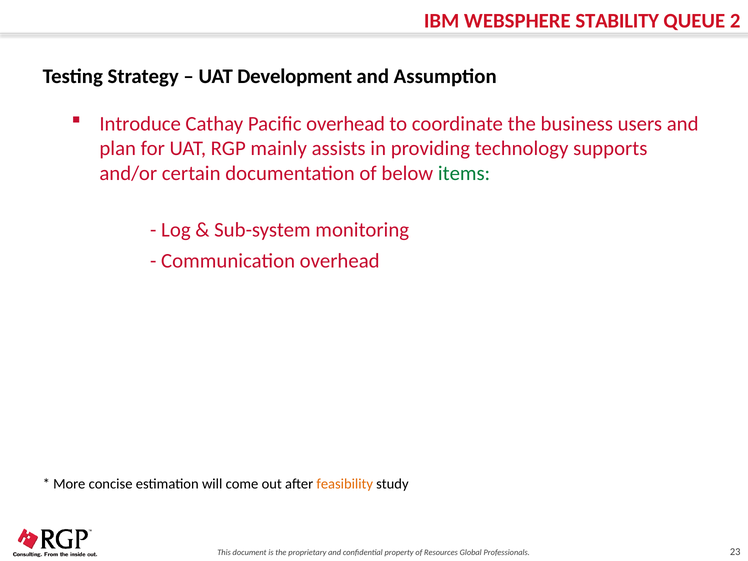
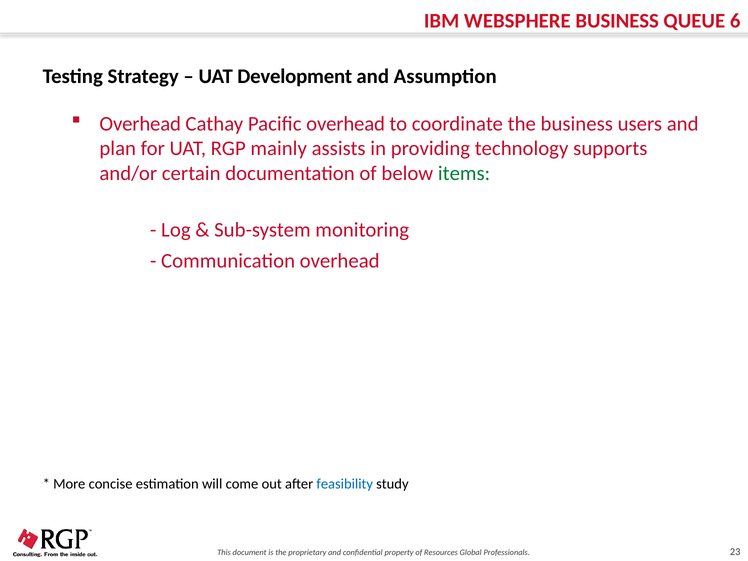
WEBSPHERE STABILITY: STABILITY -> BUSINESS (617, 21)
2: 2 -> 6 (735, 21)
Introduce: Introduce -> Overhead (140, 124)
feasibility colour: orange -> blue (345, 484)
